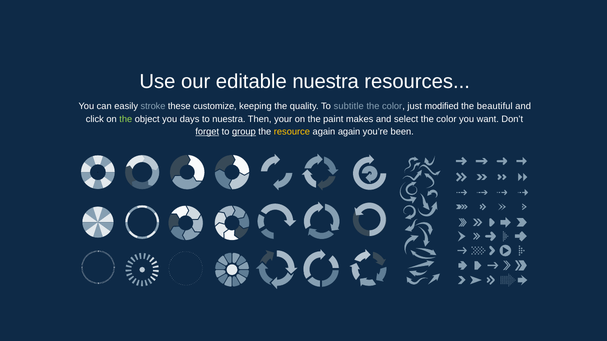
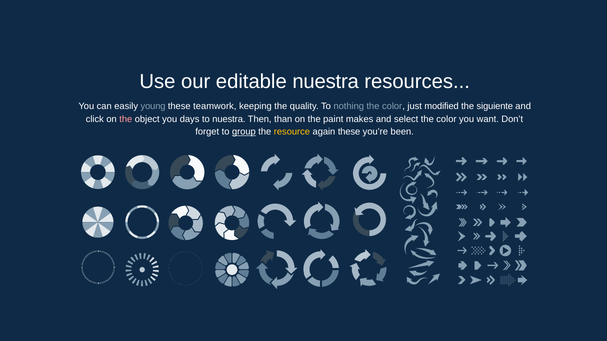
stroke: stroke -> young (153, 107)
customize: customize -> teamwork (215, 107)
subtitle: subtitle -> nothing (349, 107)
beautiful: beautiful -> siguiente (495, 107)
the colour: light green -> pink (126, 119)
your: your -> than (283, 119)
forget underline: present -> none (207, 132)
again again: again -> these (349, 132)
